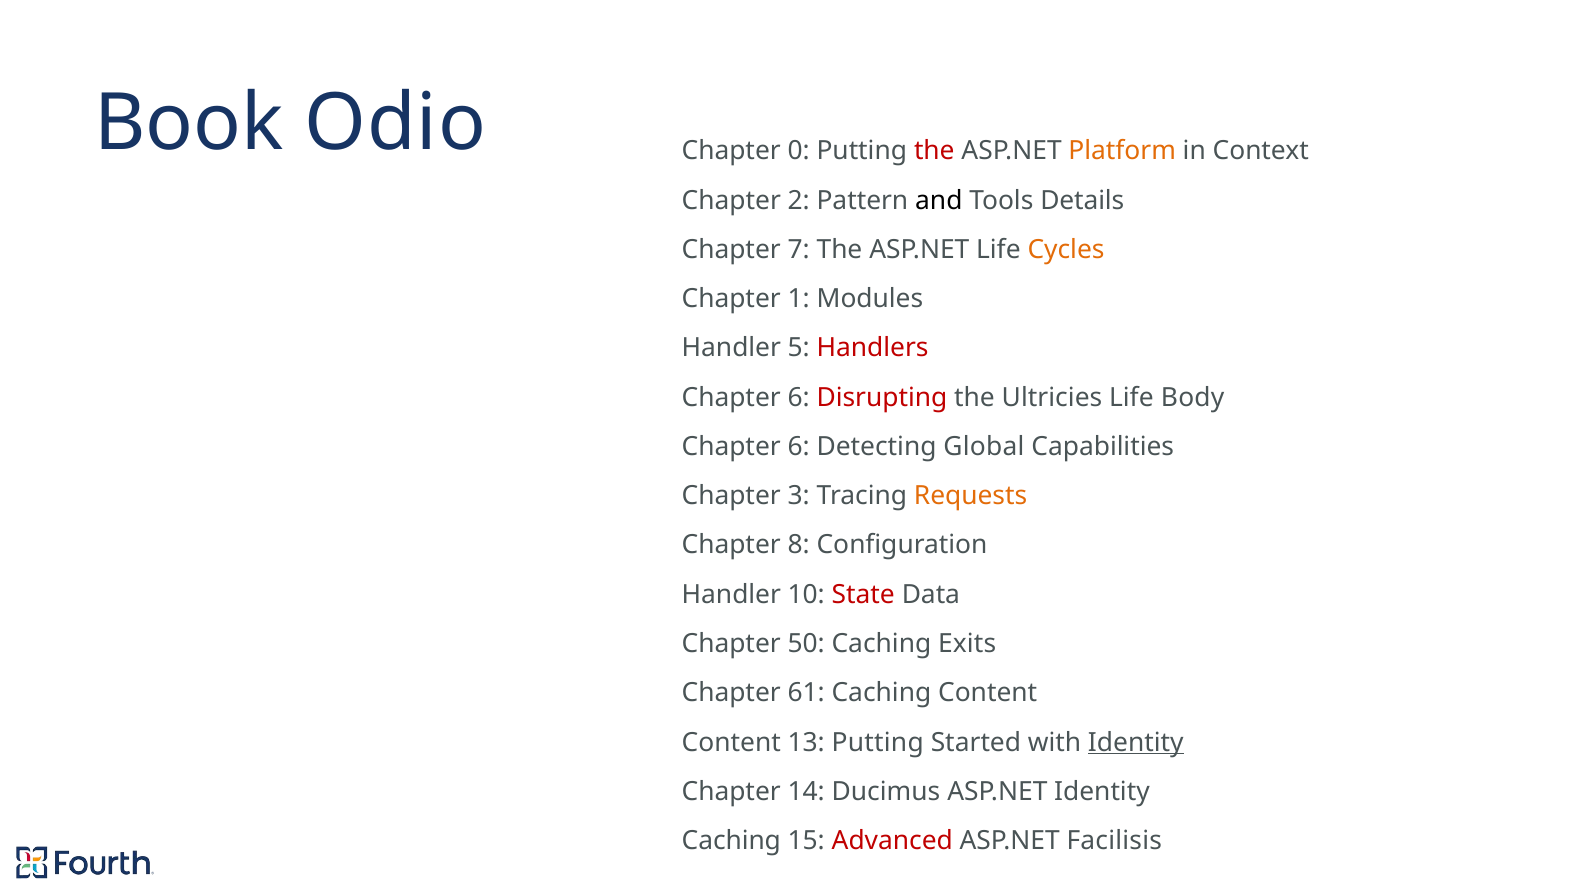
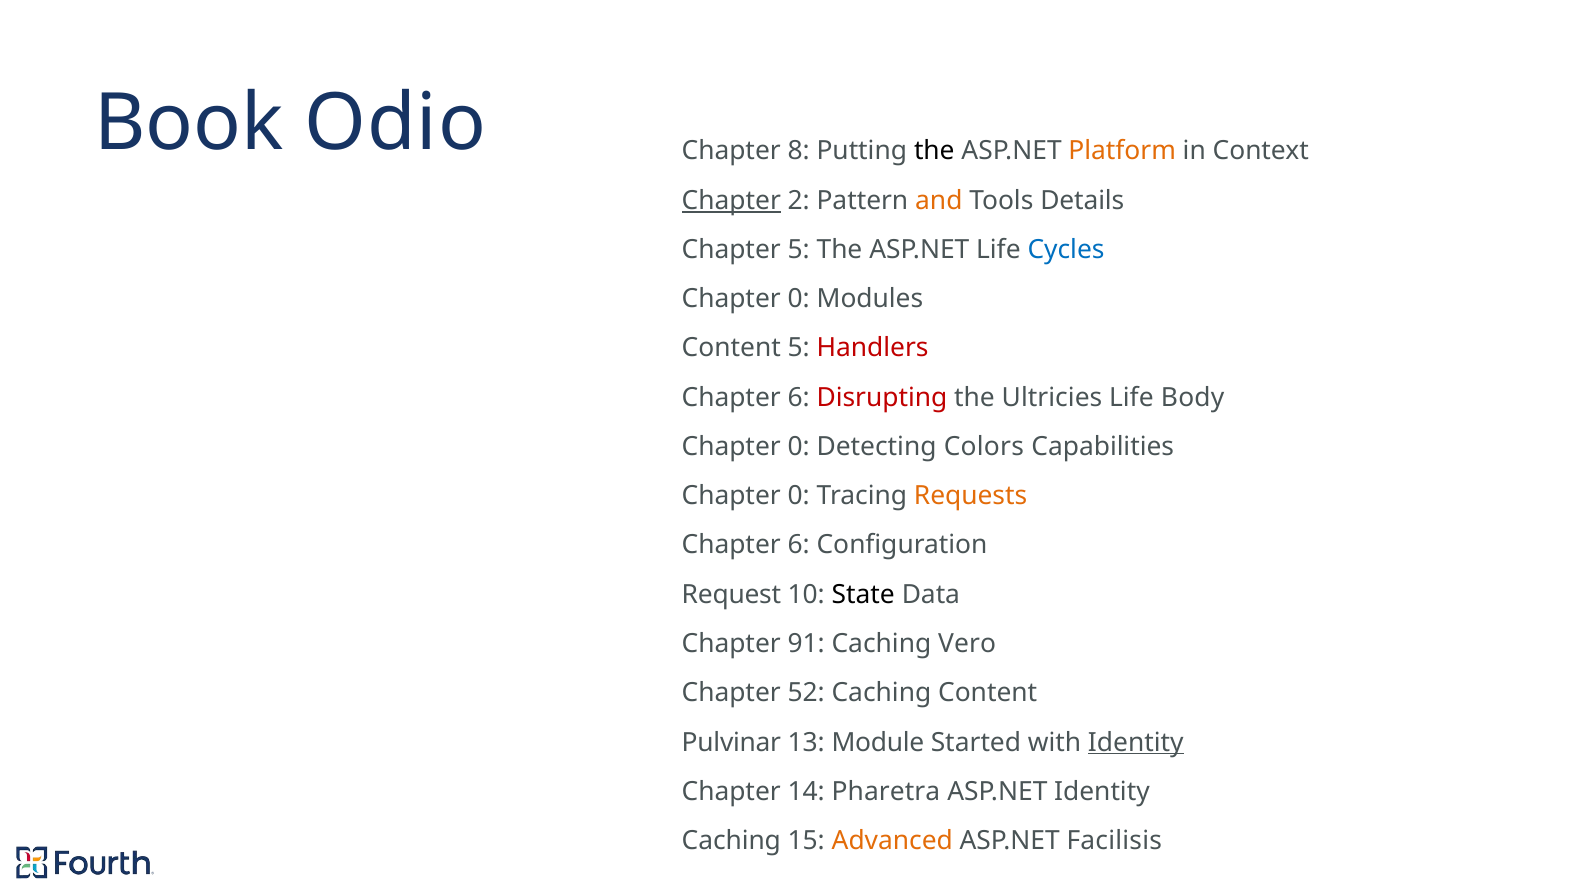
0: 0 -> 8 (799, 151)
the colour: red -> black (934, 151)
Chapter underline: none -> present (731, 200)
and colour: black -> orange (939, 200)
Chapter 7: 7 -> 5 (799, 250)
Cycles colour: orange -> blue (1066, 250)
1: 1 -> 0 (799, 299)
Handler: Handler -> Content (731, 348)
6: 6 -> 0 (799, 446)
Global: Global -> Colors (984, 446)
3: 3 -> 0 (799, 496)
8: 8 -> 6 (799, 545)
Handler: Handler -> Request (731, 594)
State colour: red -> black (863, 594)
50: 50 -> 91 (806, 643)
Exits: Exits -> Vero (967, 643)
61: 61 -> 52 (806, 693)
Content: Content -> Pulvinar (731, 742)
13 Putting: Putting -> Module (878, 742)
Ducimus: Ducimus -> Pharetra (886, 791)
Advanced colour: red -> orange (892, 840)
